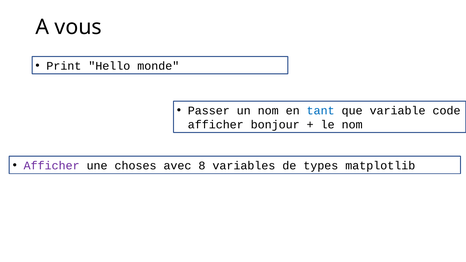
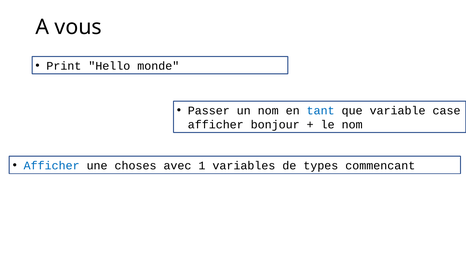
code: code -> case (447, 111)
Afficher colour: purple -> blue (52, 166)
8: 8 -> 1 (202, 166)
matplotlib: matplotlib -> commencant (380, 166)
